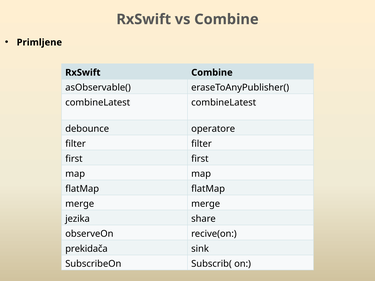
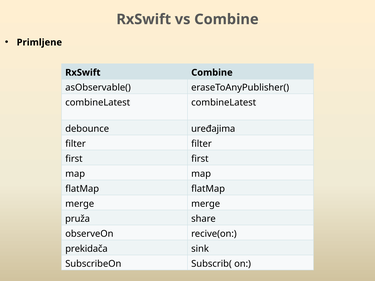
operatore: operatore -> uređajima (213, 129)
jezika: jezika -> pruža (78, 219)
